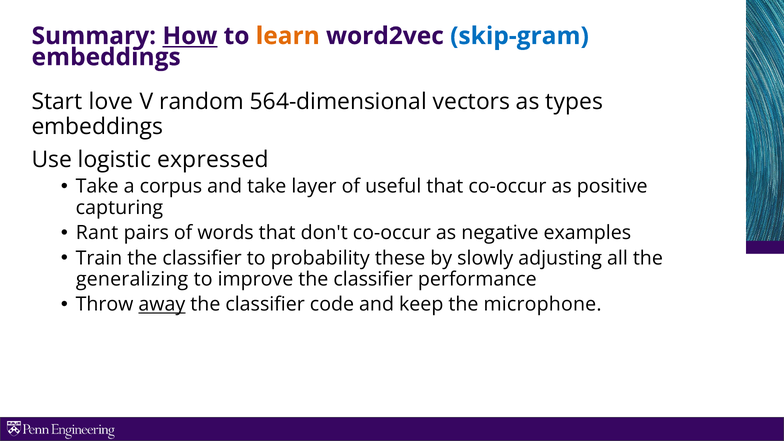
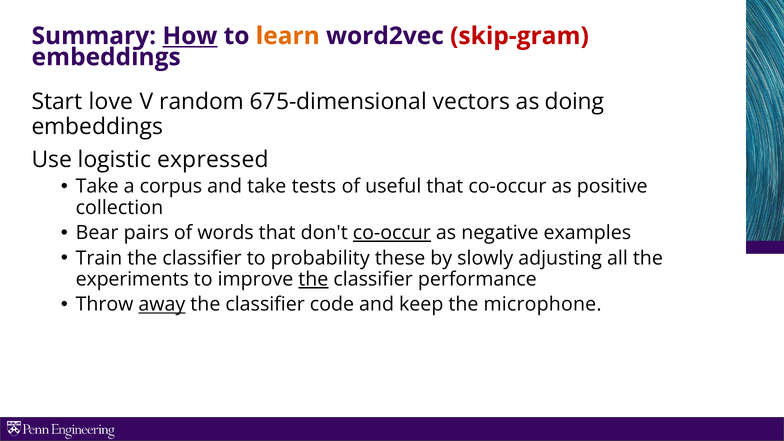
skip-gram colour: blue -> red (520, 36)
564-dimensional: 564-dimensional -> 675-dimensional (338, 102)
types: types -> doing (574, 102)
layer: layer -> tests (314, 186)
capturing: capturing -> collection (119, 208)
Rant: Rant -> Bear (97, 233)
co-occur underline: none -> present (392, 233)
generalizing: generalizing -> experiments (132, 279)
the underline: none -> present (313, 279)
